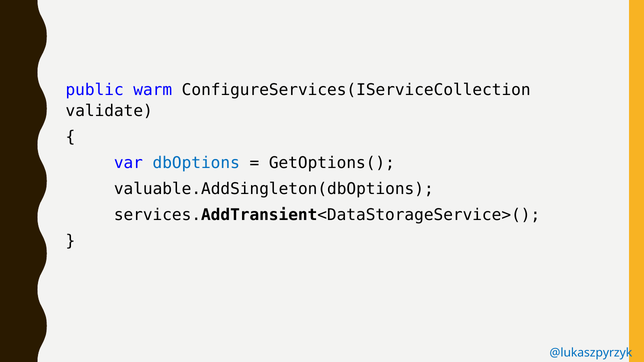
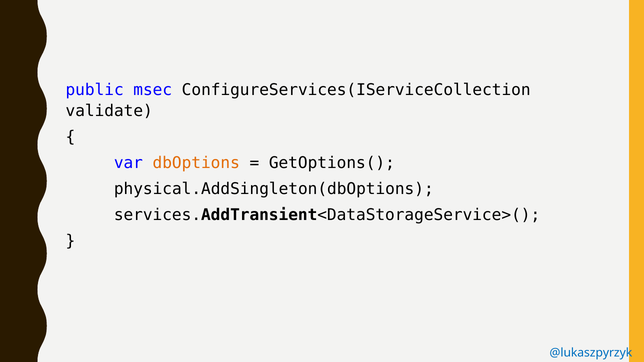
warm: warm -> msec (153, 90)
dbOptions colour: blue -> orange (196, 163)
valuable.AddSingleton(dbOptions: valuable.AddSingleton(dbOptions -> physical.AddSingleton(dbOptions (274, 189)
